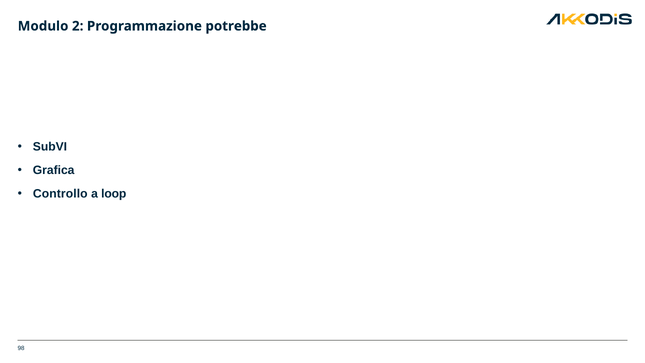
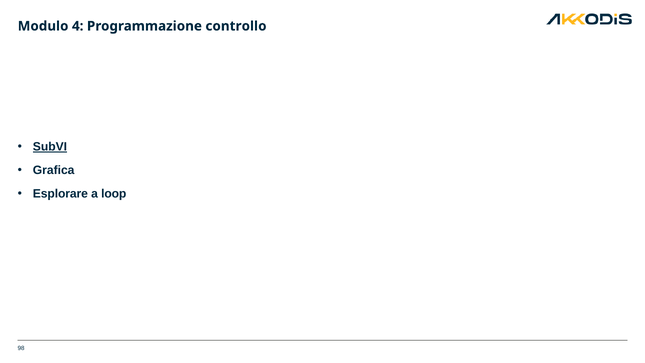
2: 2 -> 4 (78, 26)
potrebbe: potrebbe -> controllo (236, 26)
SubVI underline: none -> present (50, 147)
Controllo: Controllo -> Esplorare (60, 194)
